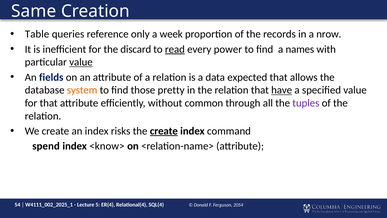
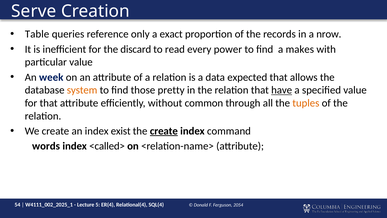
Same: Same -> Serve (34, 11)
week: week -> exact (171, 34)
read underline: present -> none (175, 49)
names: names -> makes (300, 49)
value underline: present -> none (81, 62)
fields: fields -> week (51, 77)
tuples colour: purple -> orange (306, 103)
risks: risks -> exist (121, 131)
spend: spend -> words (46, 146)
<know>: <know> -> <called> (107, 146)
